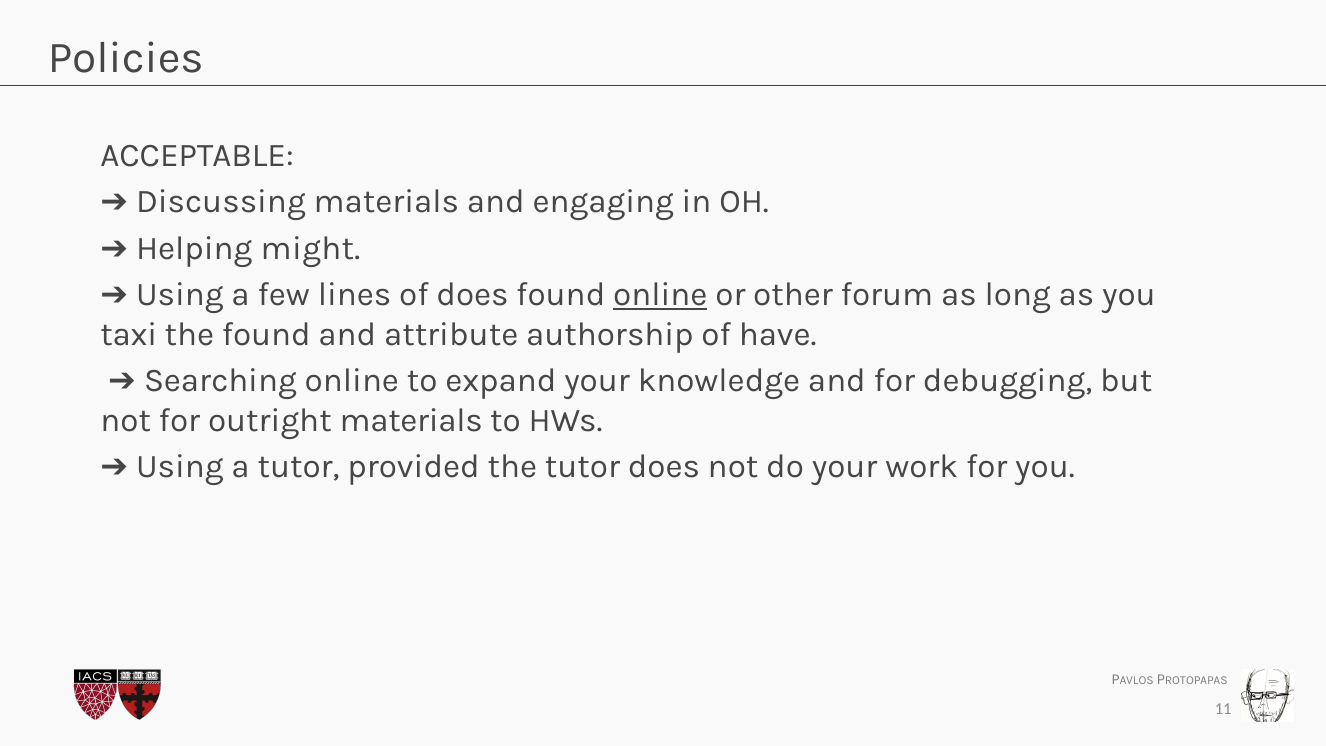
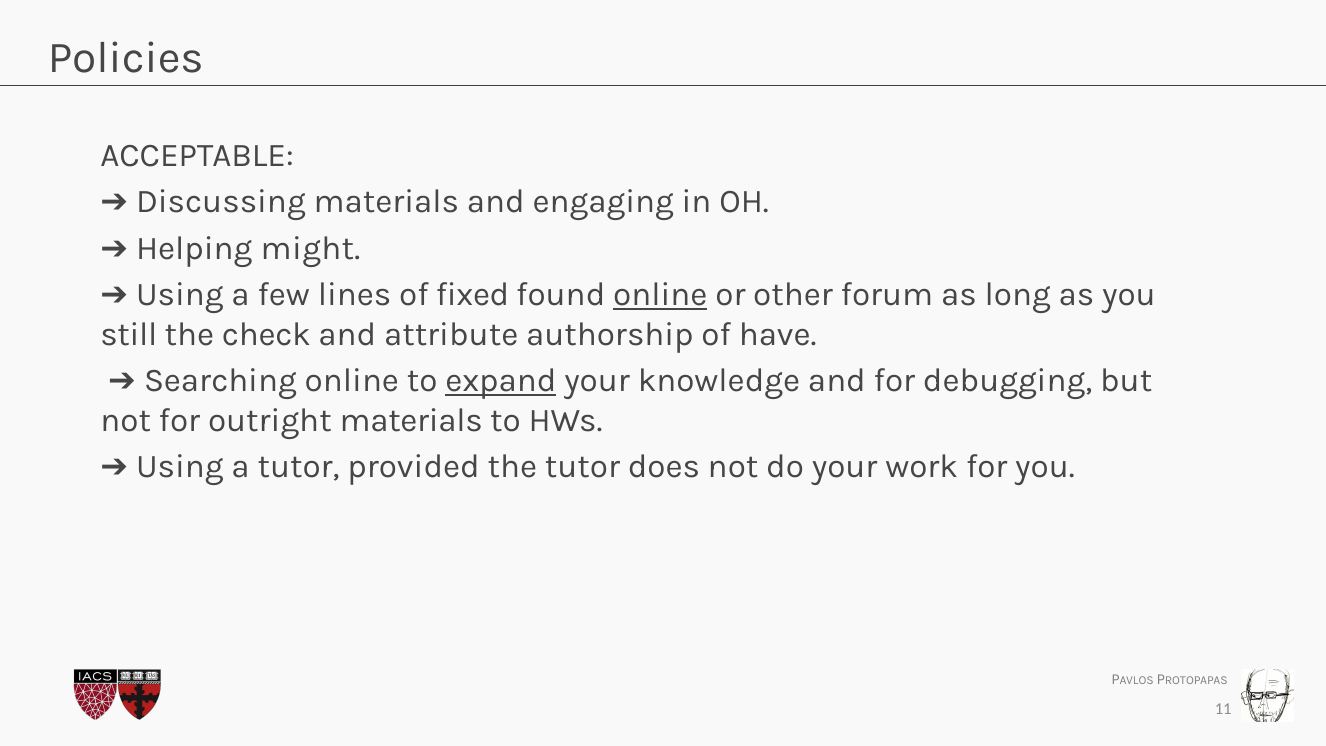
of does: does -> fixed (473, 294)
taxi: taxi -> still (129, 334)
the found: found -> check (266, 334)
expand underline: none -> present (501, 381)
